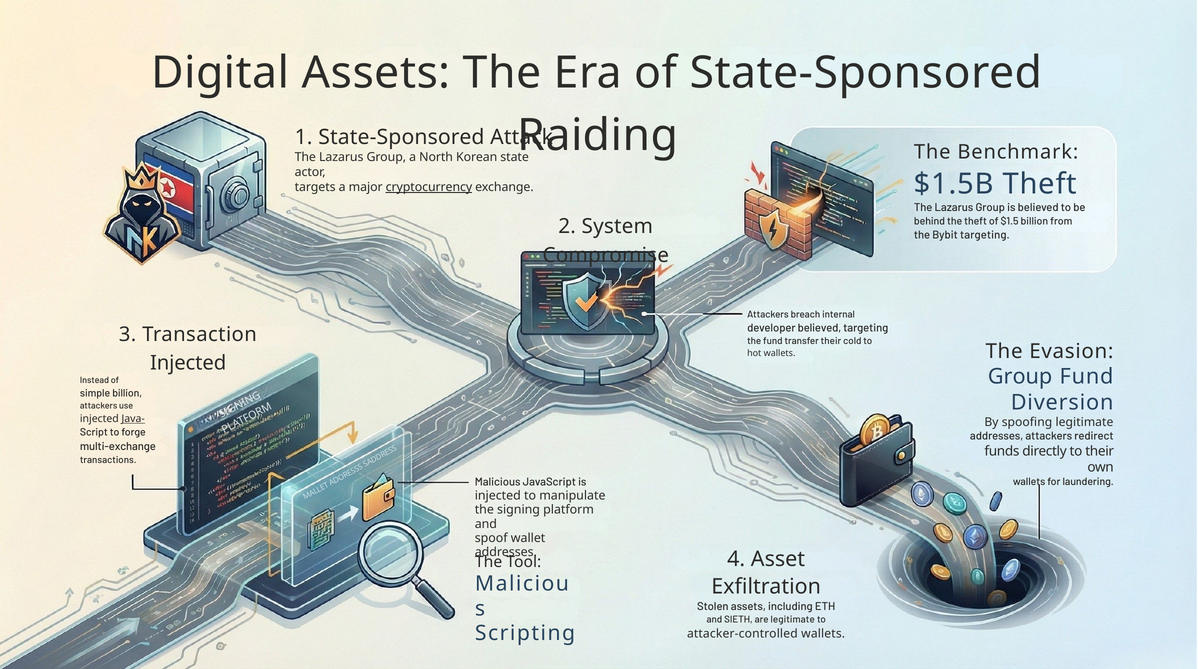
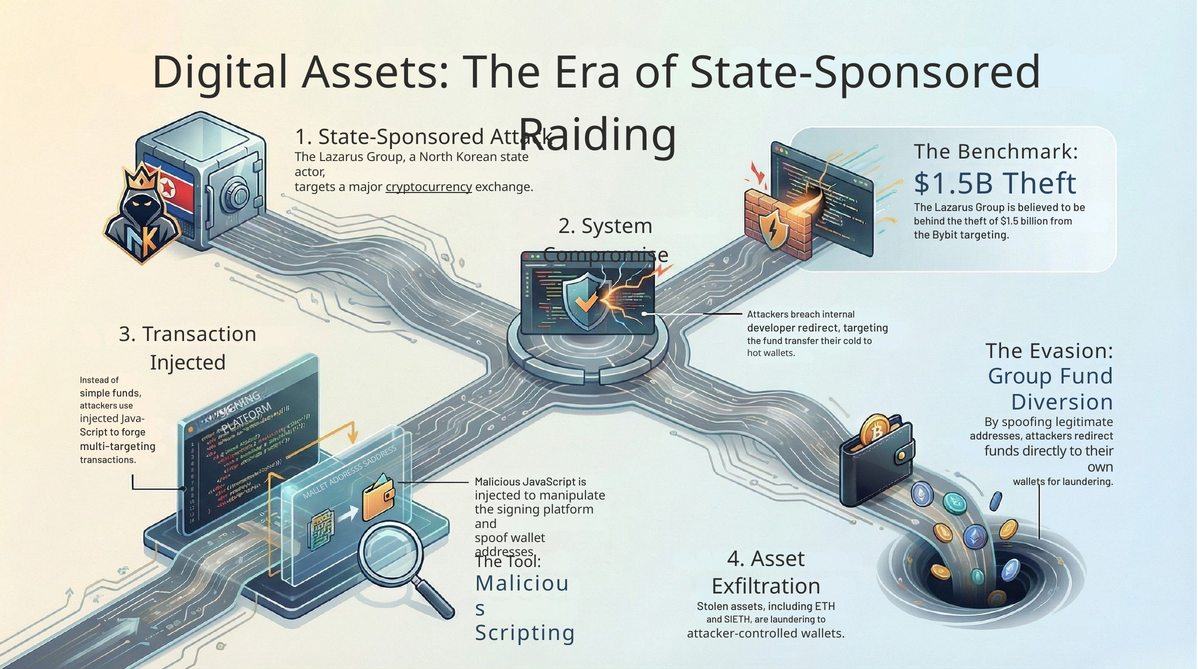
developer believed: believed -> redirect (819, 328)
simple billion: billion -> funds (127, 393)
Java- underline: present -> none (133, 418)
multi-exchange: multi-exchange -> multi-targeting (118, 446)
are legitimate: legitimate -> laundering (793, 619)
